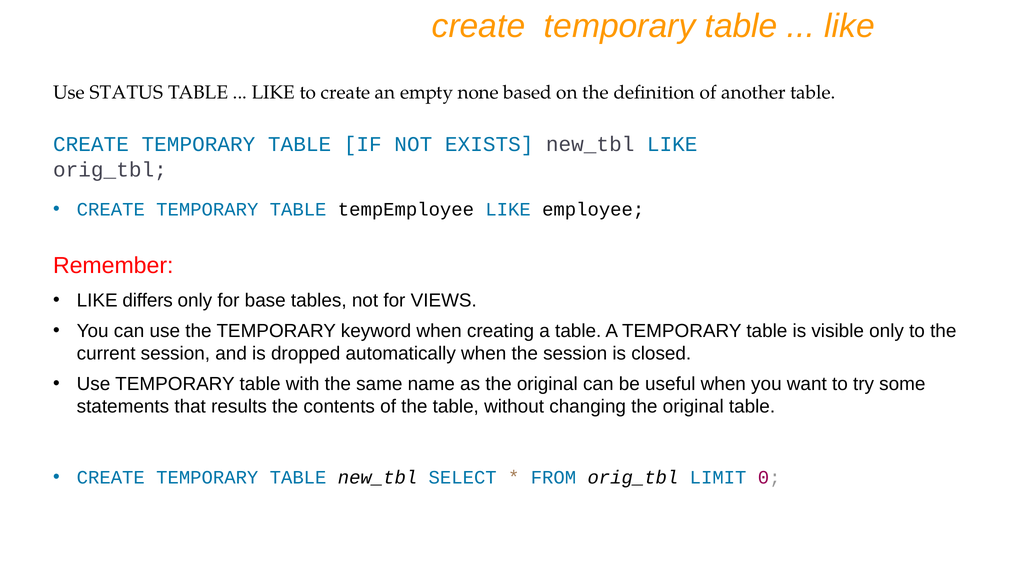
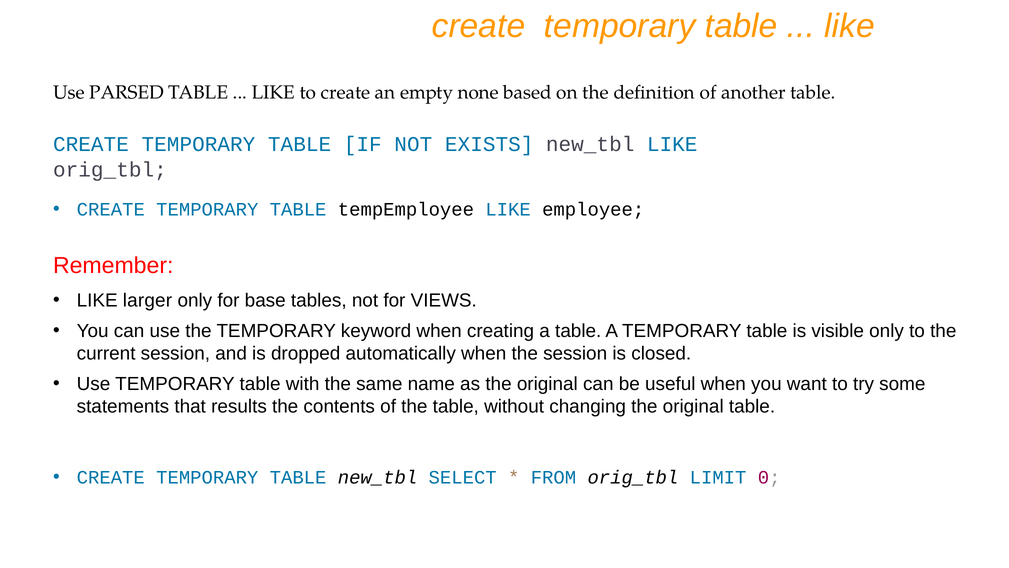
STATUS: STATUS -> PARSED (127, 92)
differs: differs -> larger (147, 300)
